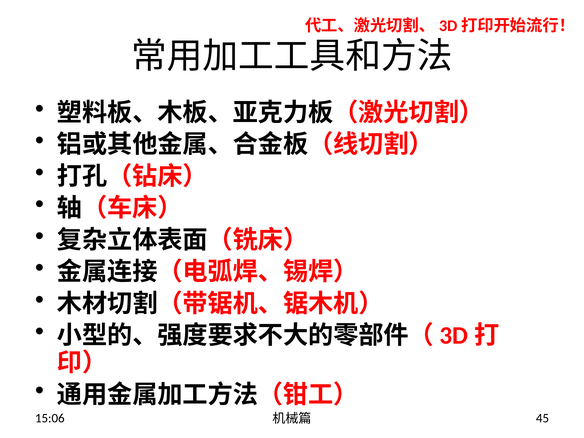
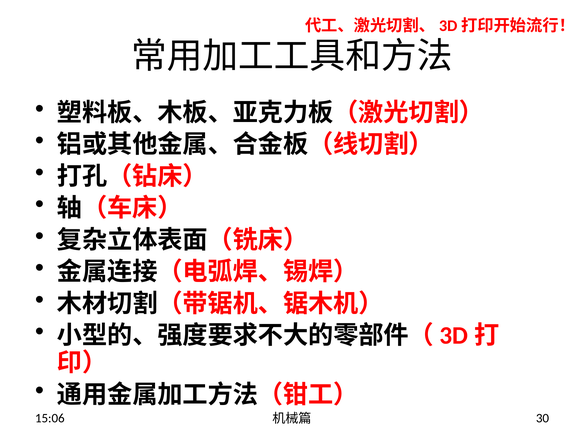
45: 45 -> 30 (542, 418)
